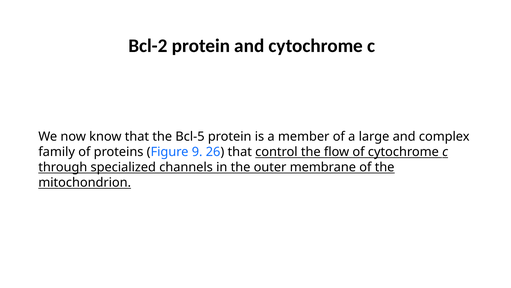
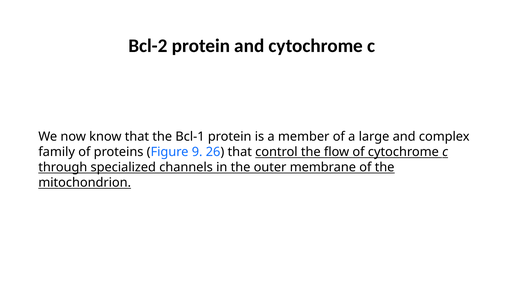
Bcl-5: Bcl-5 -> Bcl-1 (190, 136)
